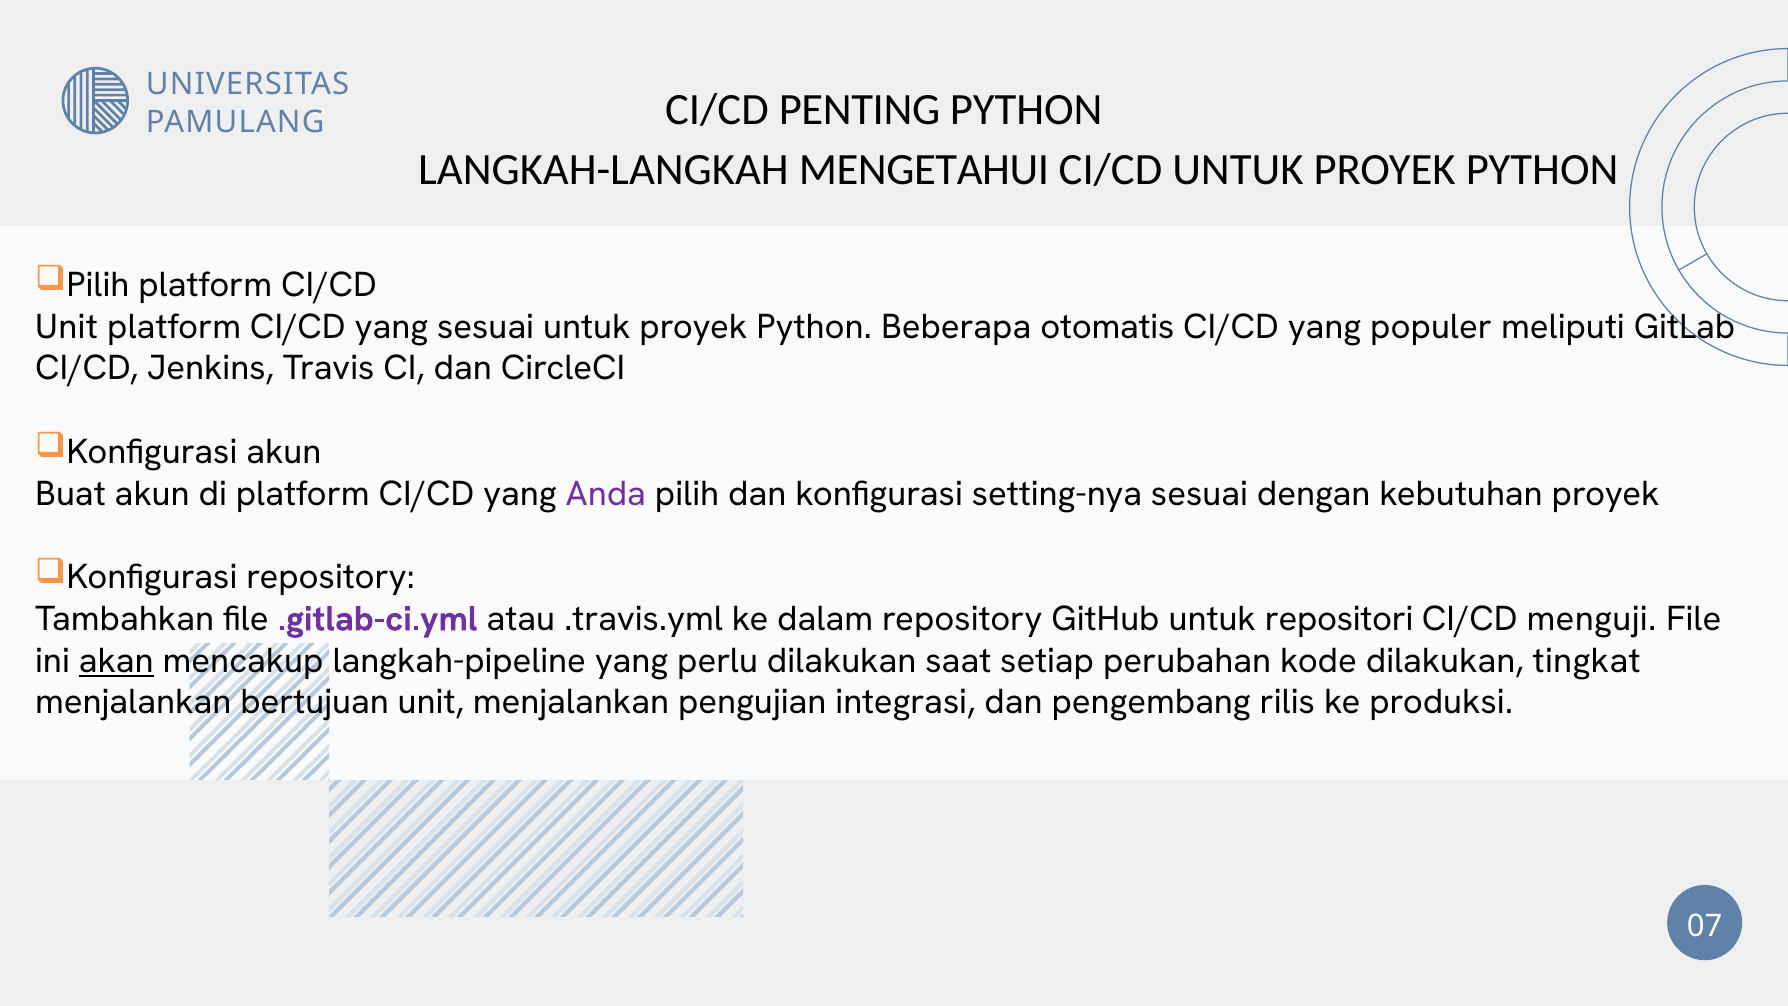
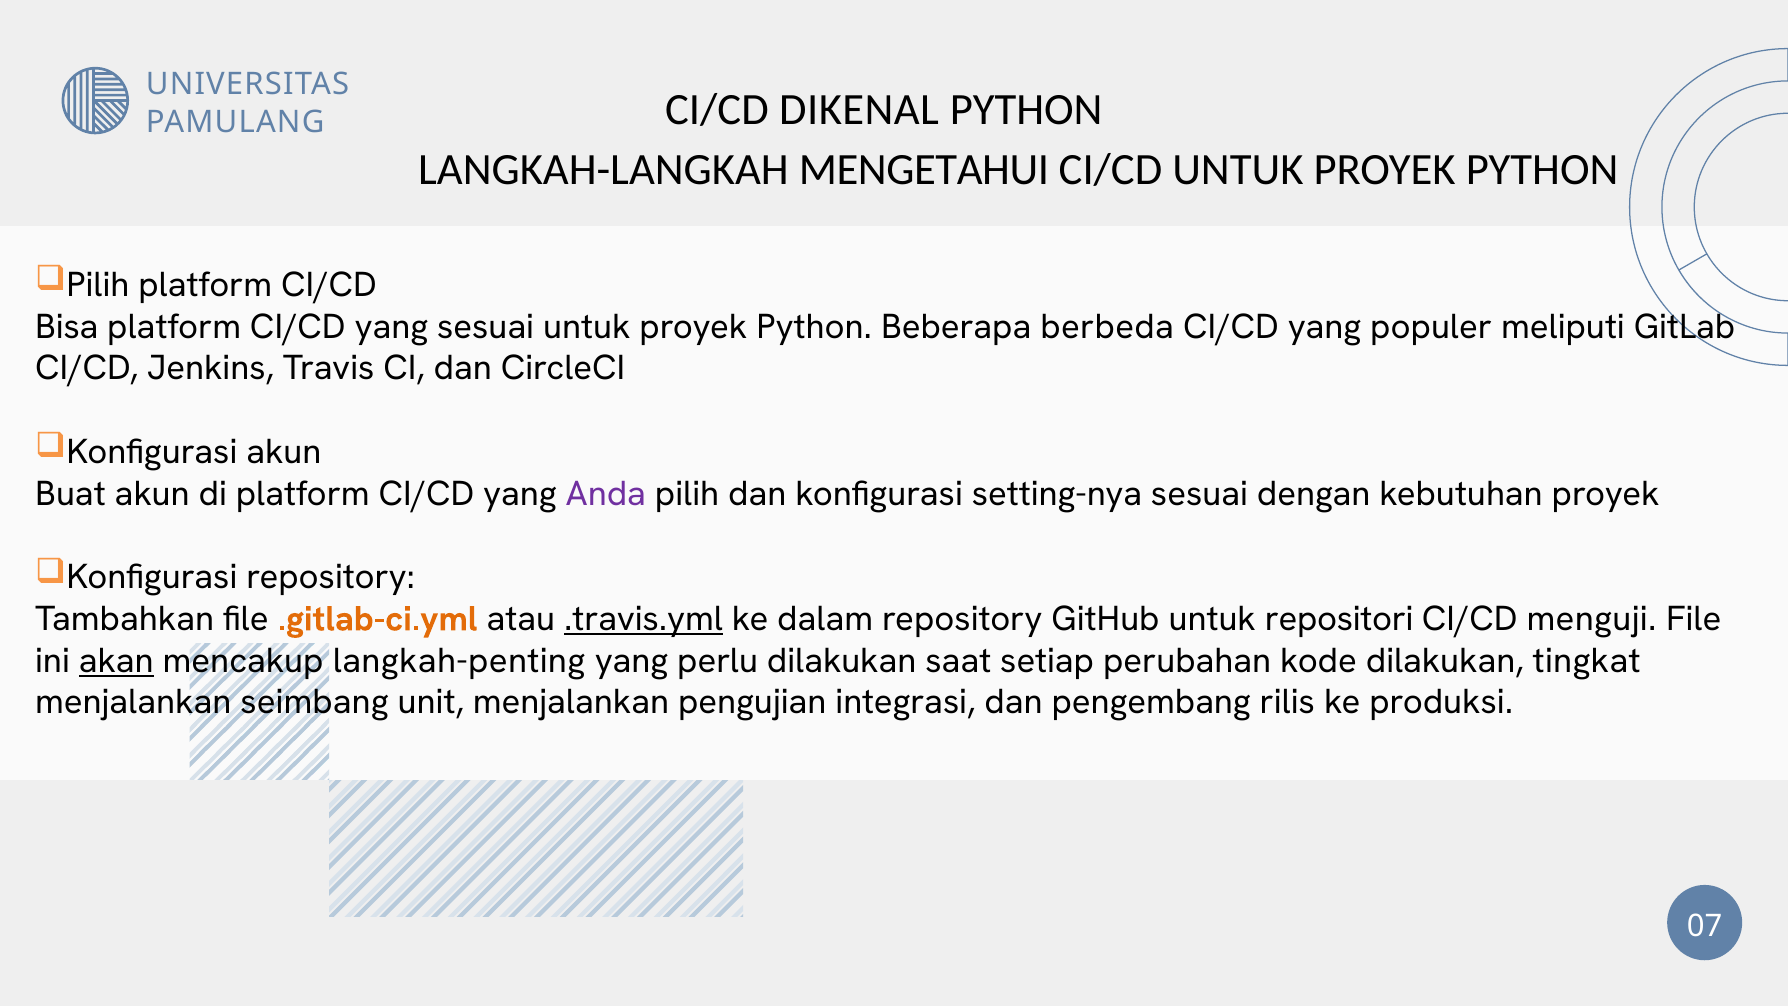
PENTING: PENTING -> DIKENAL (859, 110)
Unit: Unit -> Bisa (67, 327)
otomatis: otomatis -> berbeda (1107, 327)
.gitlab-ci.yml colour: purple -> orange (378, 619)
.travis.yml underline: none -> present (644, 619)
langkah-pipeline: langkah-pipeline -> langkah-penting (459, 661)
bertujuan: bertujuan -> seimbang (315, 702)
